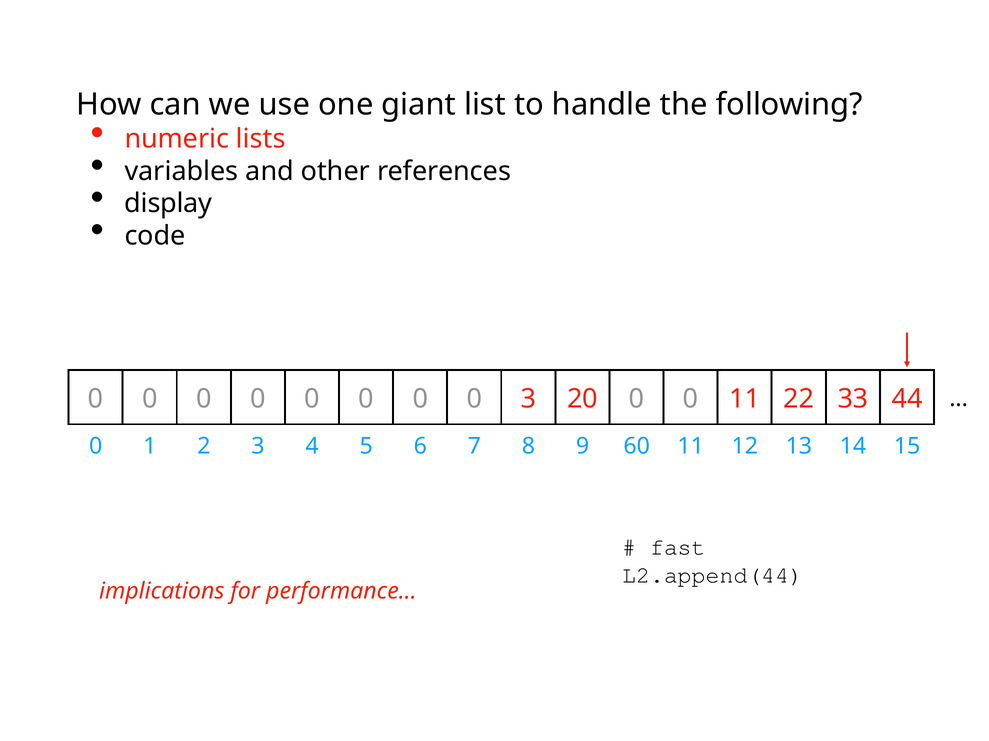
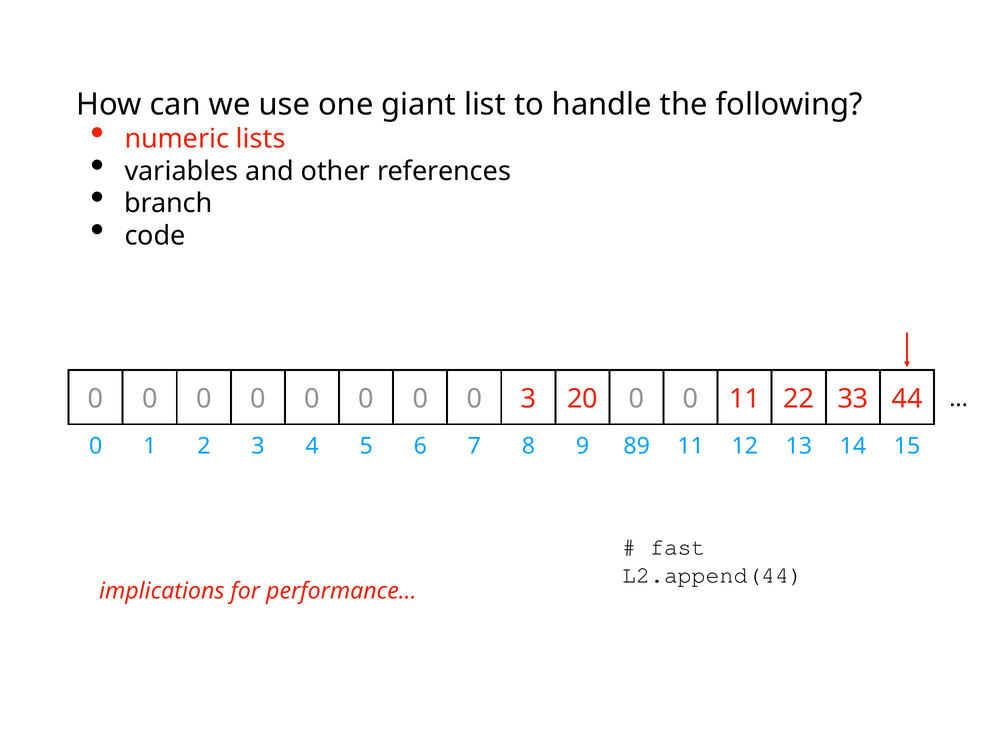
display: display -> branch (168, 204)
60: 60 -> 89 (637, 446)
